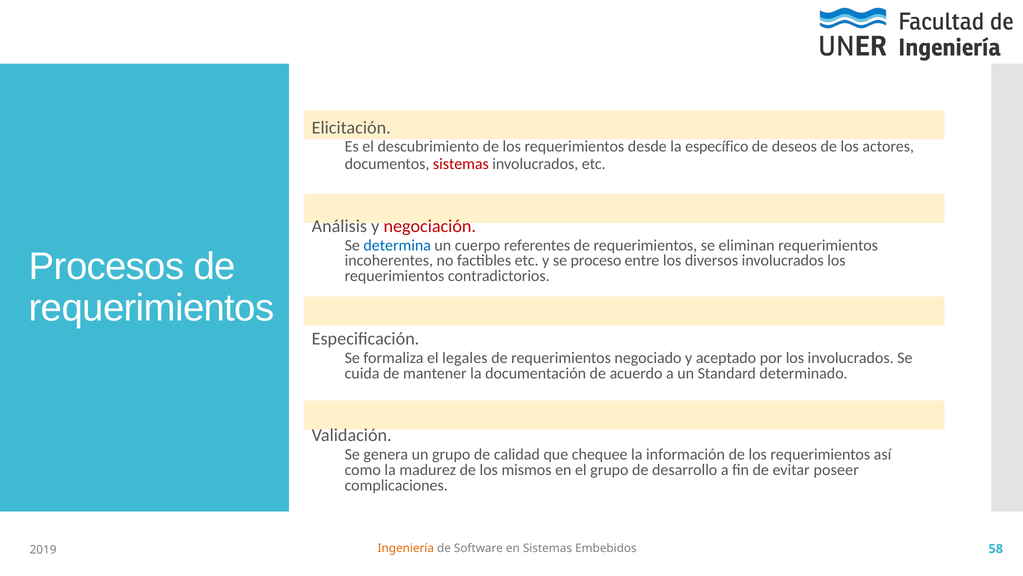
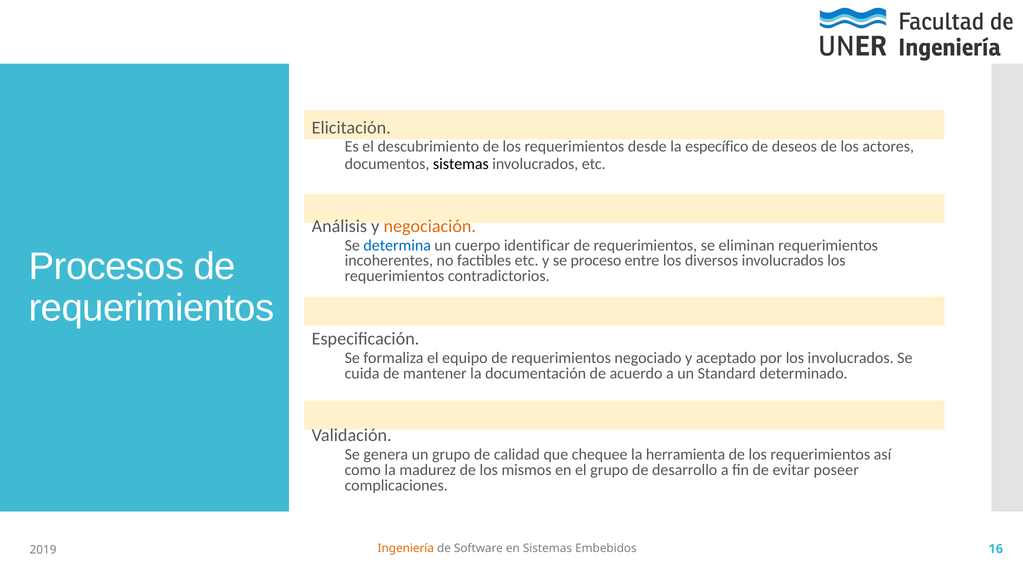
sistemas colour: red -> black (461, 164)
negociación colour: red -> orange (430, 226)
referentes: referentes -> identificar (537, 245)
legales: legales -> equipo (465, 358)
información: información -> herramienta (686, 454)
58: 58 -> 16 (996, 548)
